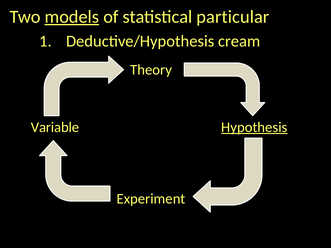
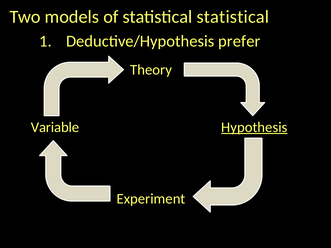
models underline: present -> none (72, 17)
statistical particular: particular -> statistical (233, 17)
cream: cream -> prefer (239, 41)
